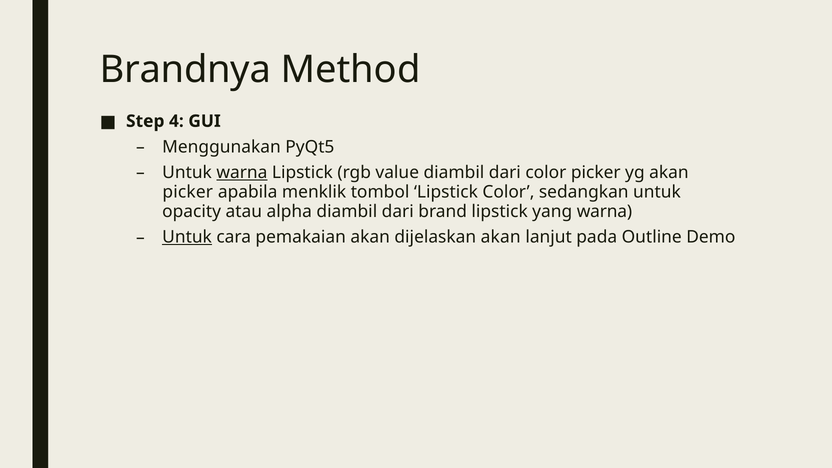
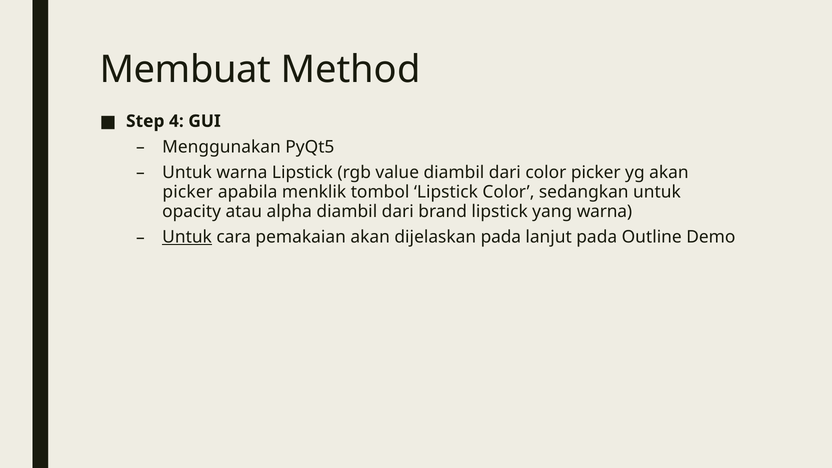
Brandnya: Brandnya -> Membuat (185, 70)
warna underline: present -> none (242, 172)
dijelaskan akan: akan -> pada (501, 237)
